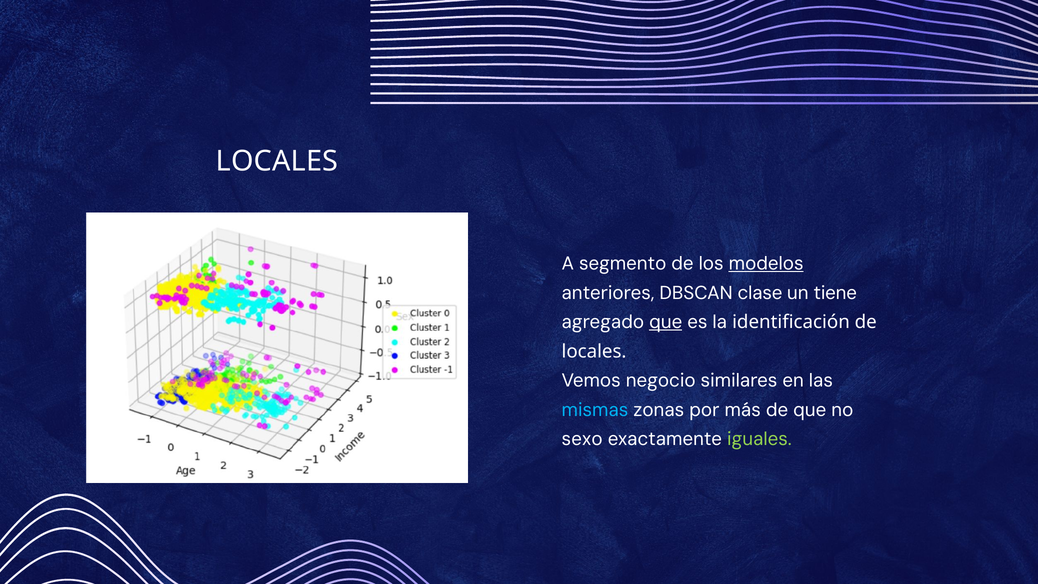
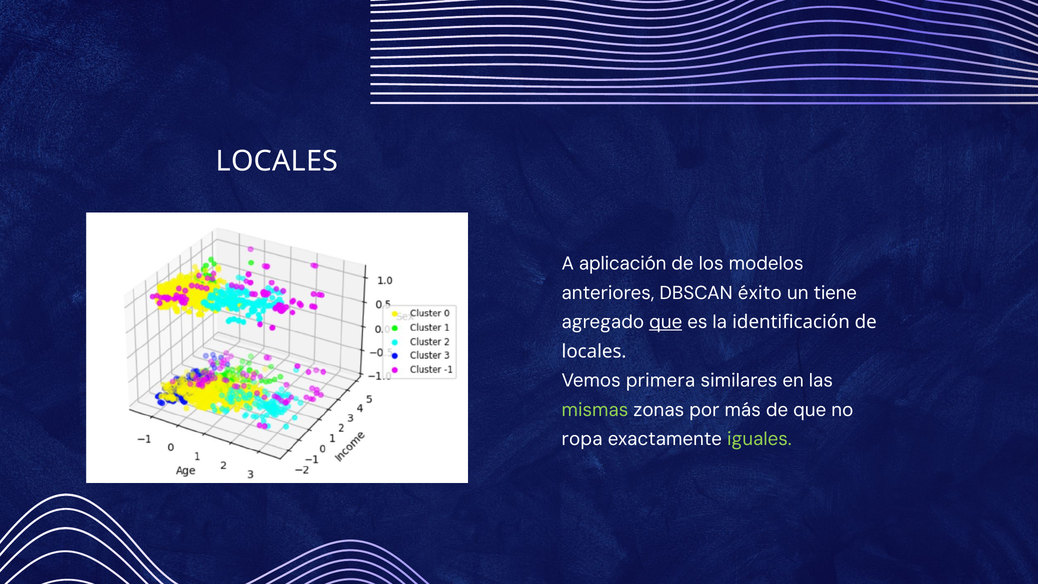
segmento: segmento -> aplicación (623, 264)
modelos underline: present -> none (766, 264)
clase: clase -> éxito (760, 293)
negocio: negocio -> primera (661, 380)
mismas colour: light blue -> light green (595, 410)
sexo: sexo -> ropa (582, 439)
